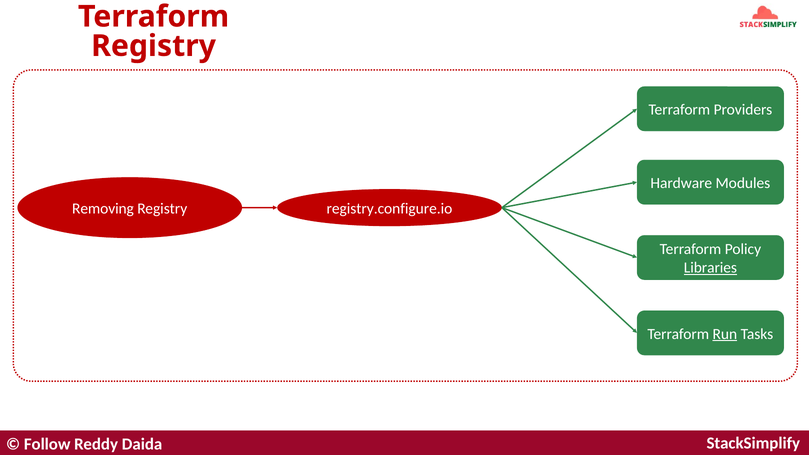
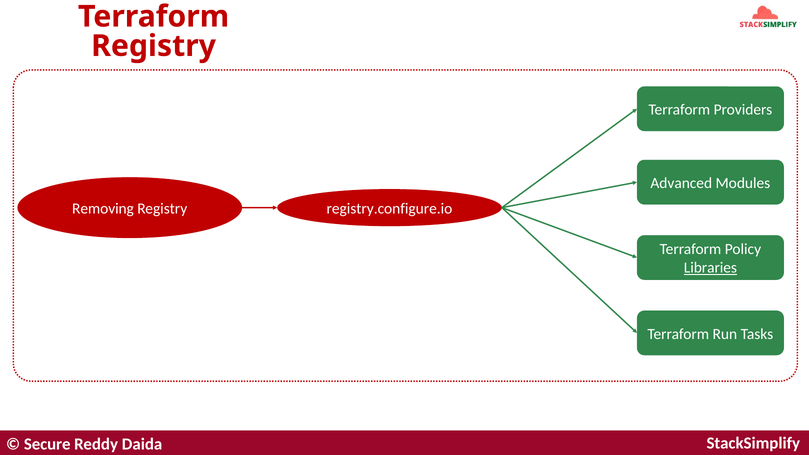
Hardware: Hardware -> Advanced (681, 183)
Run underline: present -> none (725, 334)
Follow: Follow -> Secure (47, 444)
